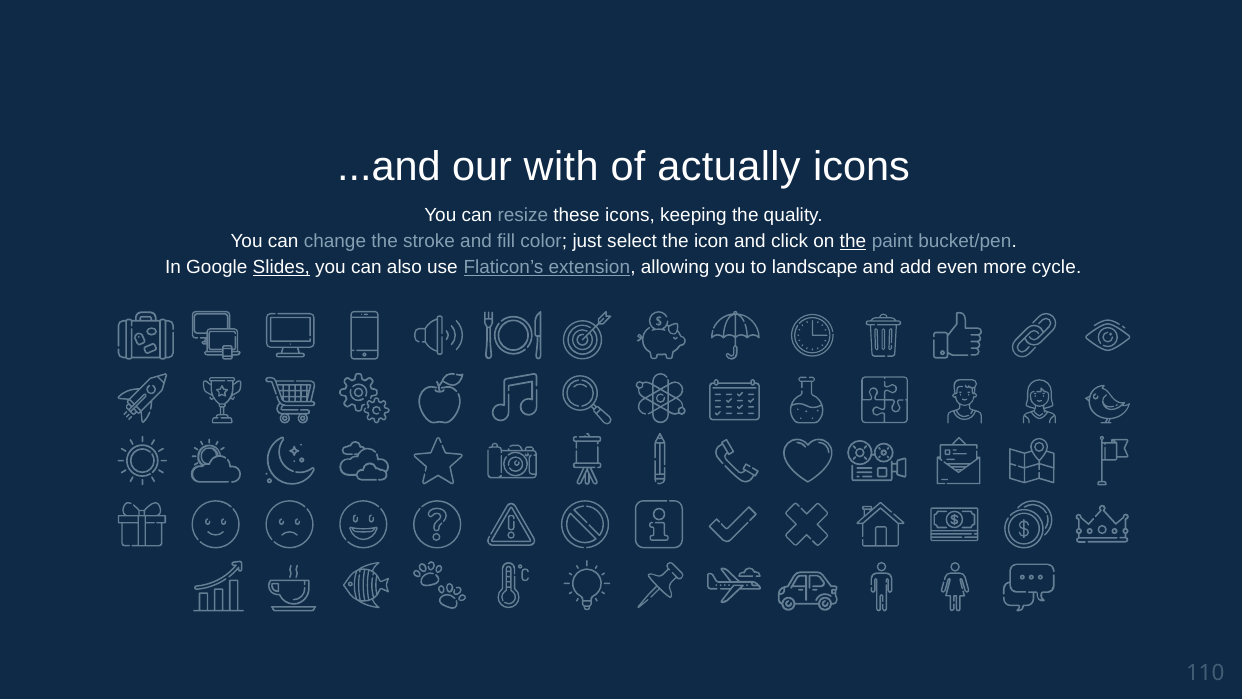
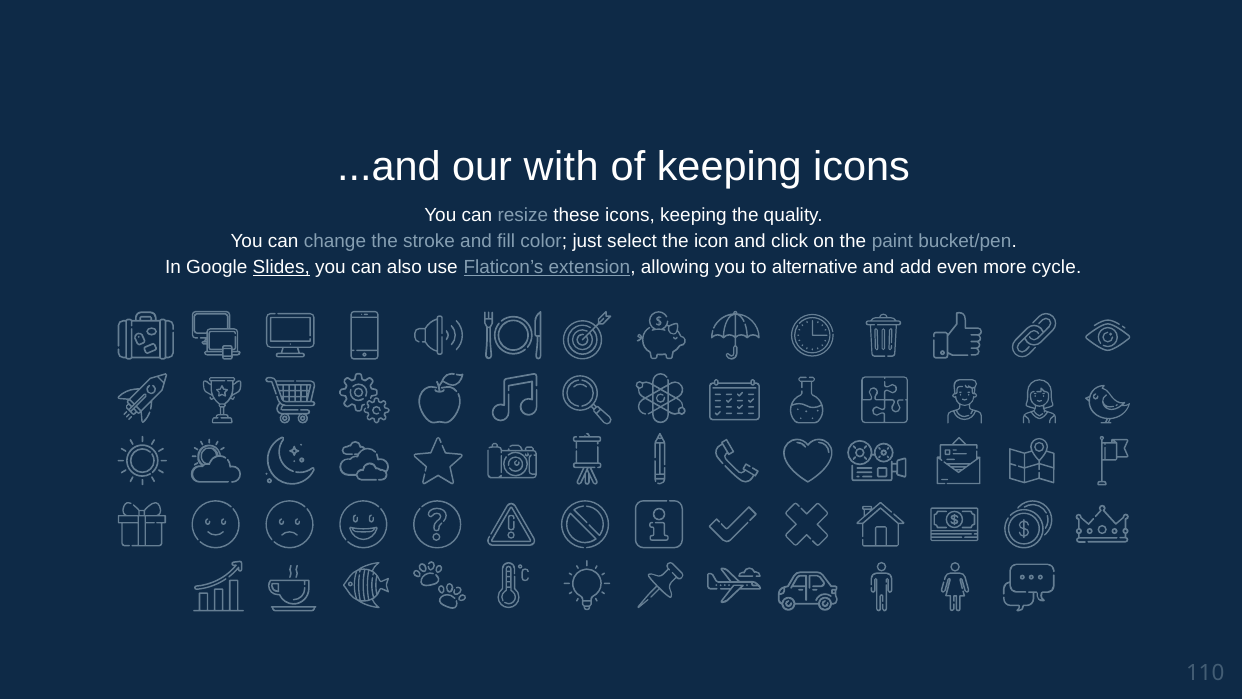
of actually: actually -> keeping (729, 167)
the underline: present -> none (853, 241)
landscape: landscape -> alternative (815, 268)
